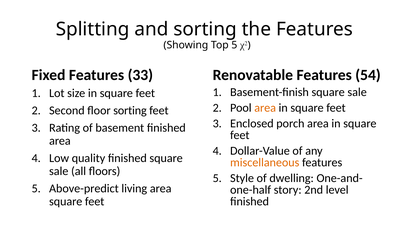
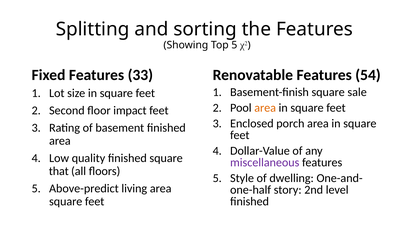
floor sorting: sorting -> impact (130, 110)
miscellaneous colour: orange -> purple (265, 162)
sale: sale -> that (59, 171)
